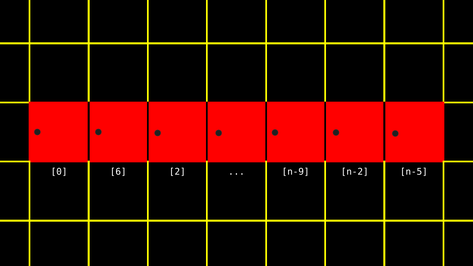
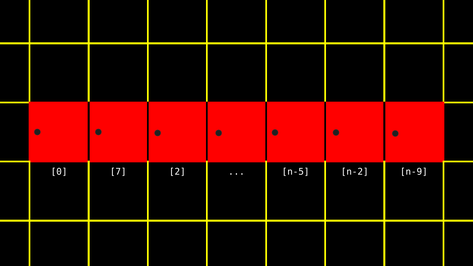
6: 6 -> 7 (118, 172)
n-9: n-9 -> n-5 (296, 172)
n-5: n-5 -> n-9 (414, 172)
